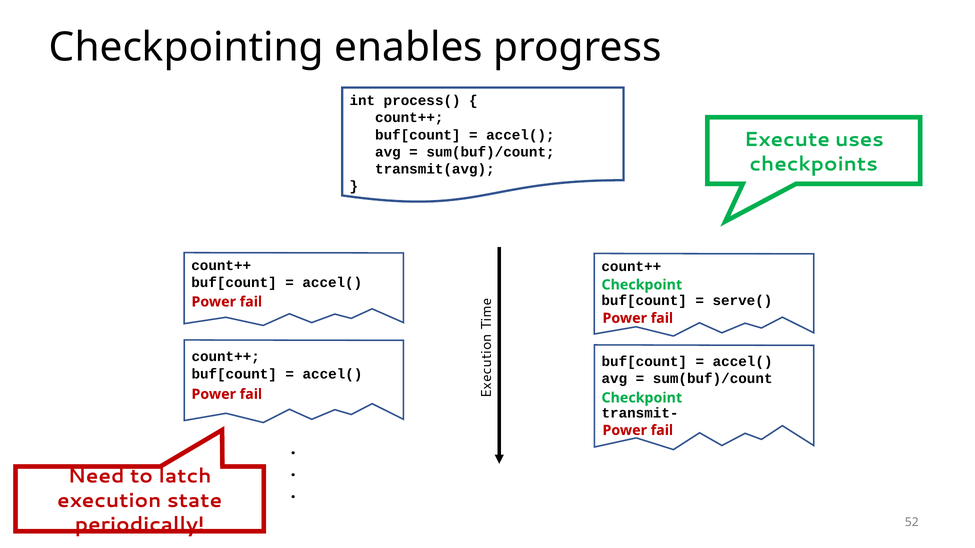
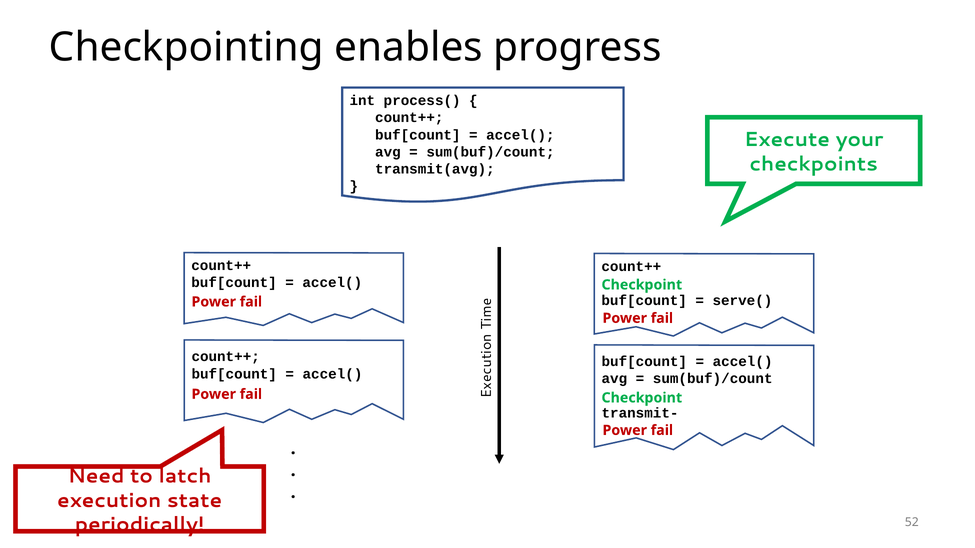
uses: uses -> your (859, 140)
